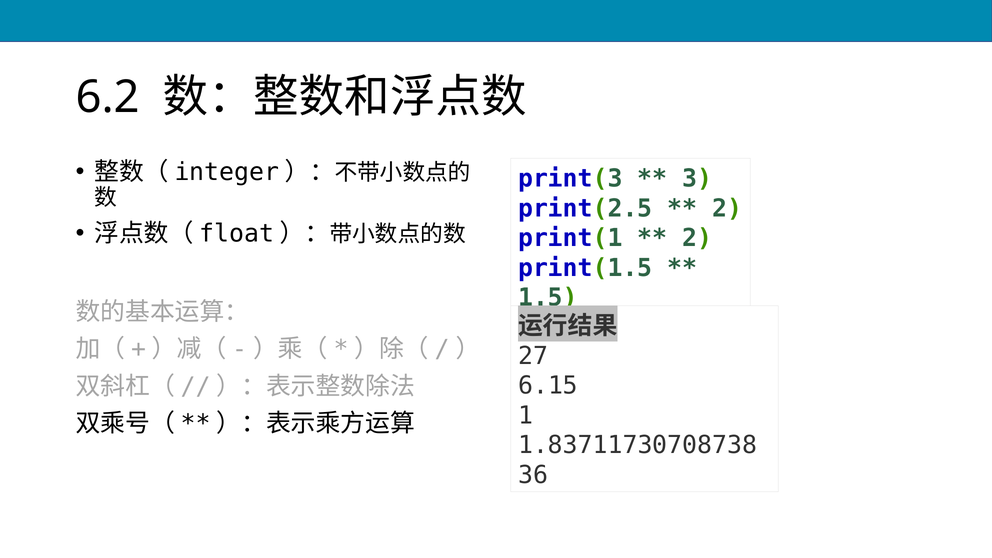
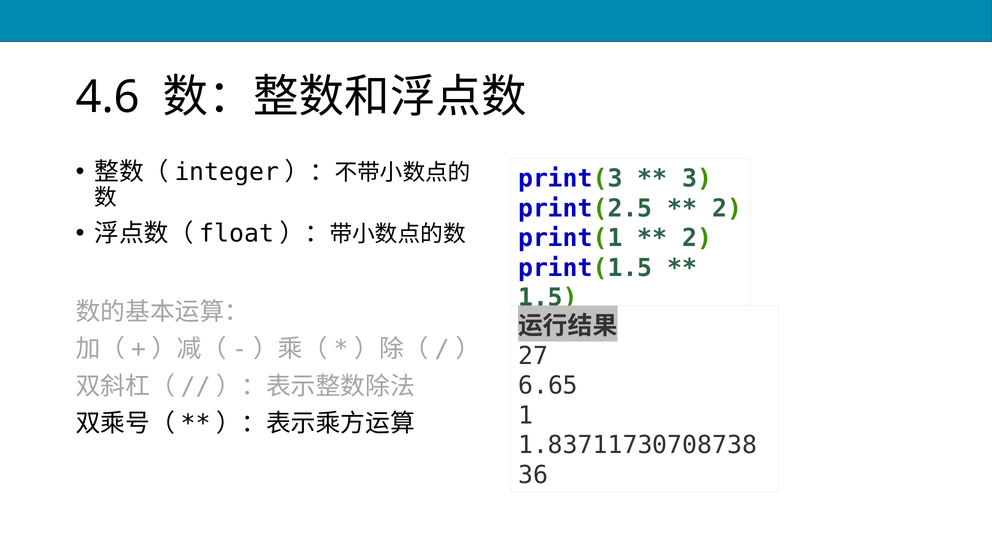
6.2: 6.2 -> 4.6 (108, 97)
6.15: 6.15 -> 6.65 (548, 386)
